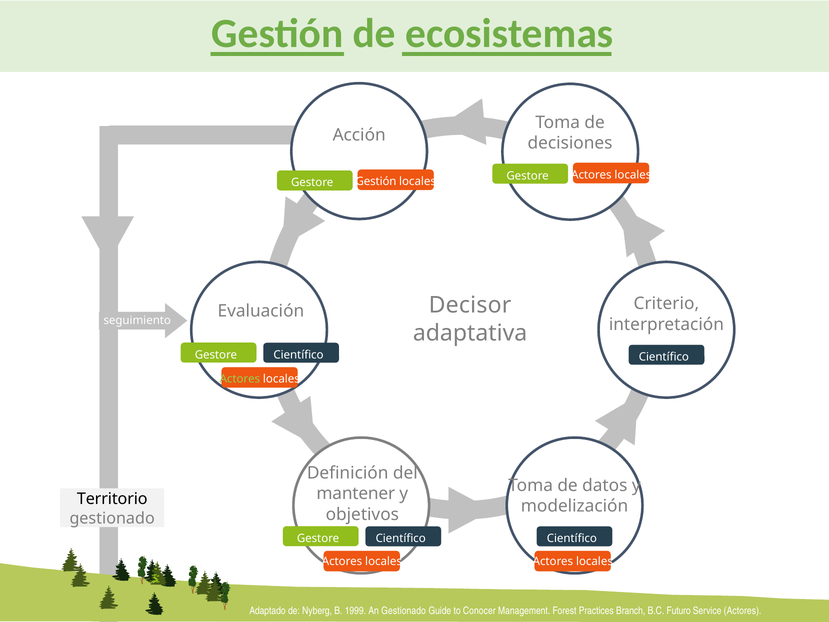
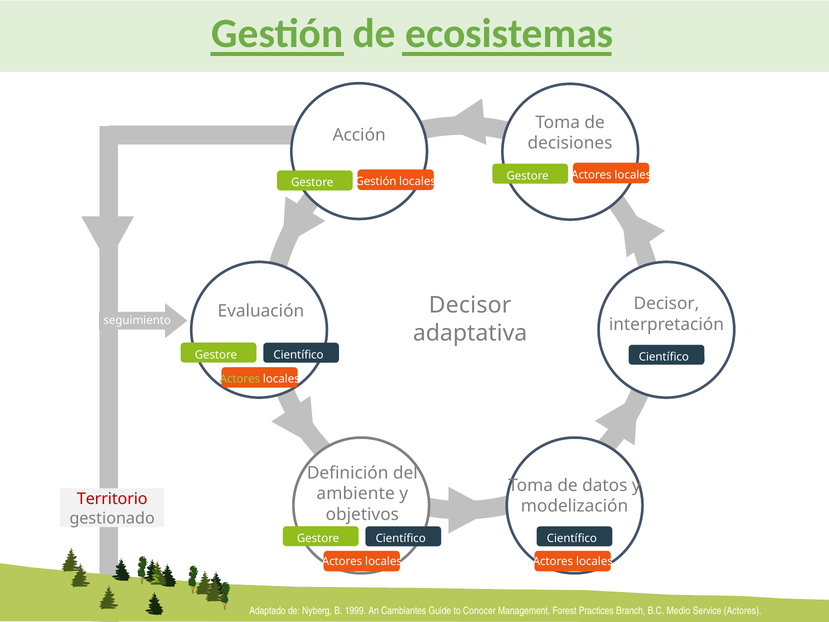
Criterio: Criterio -> Decisor (666, 304)
mantener: mantener -> ambiente (356, 493)
Territorio colour: black -> red (112, 499)
An Gestionado: Gestionado -> Cambiantes (404, 610)
Futuro: Futuro -> Medio (678, 610)
